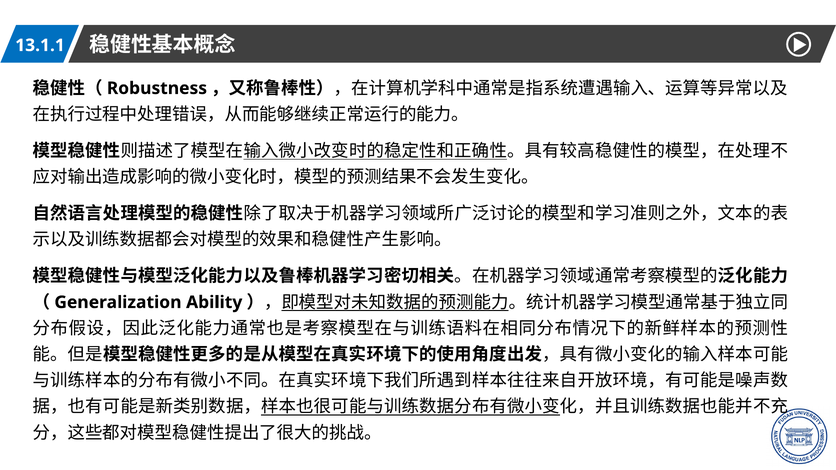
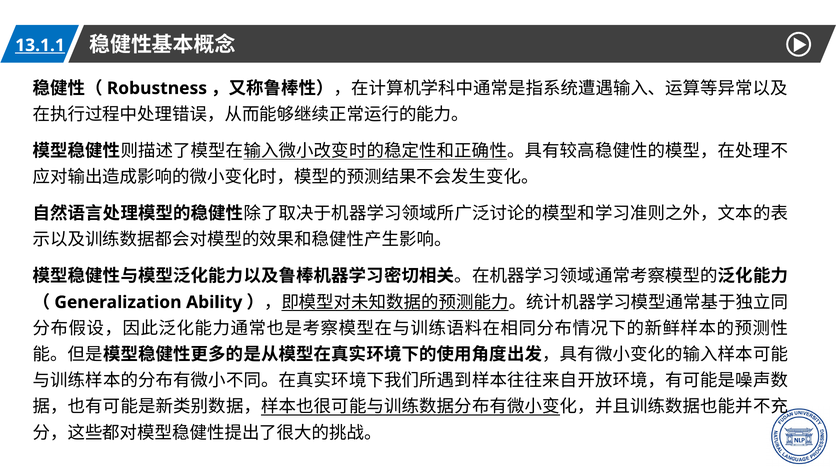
13.1.1 underline: none -> present (40, 45)
